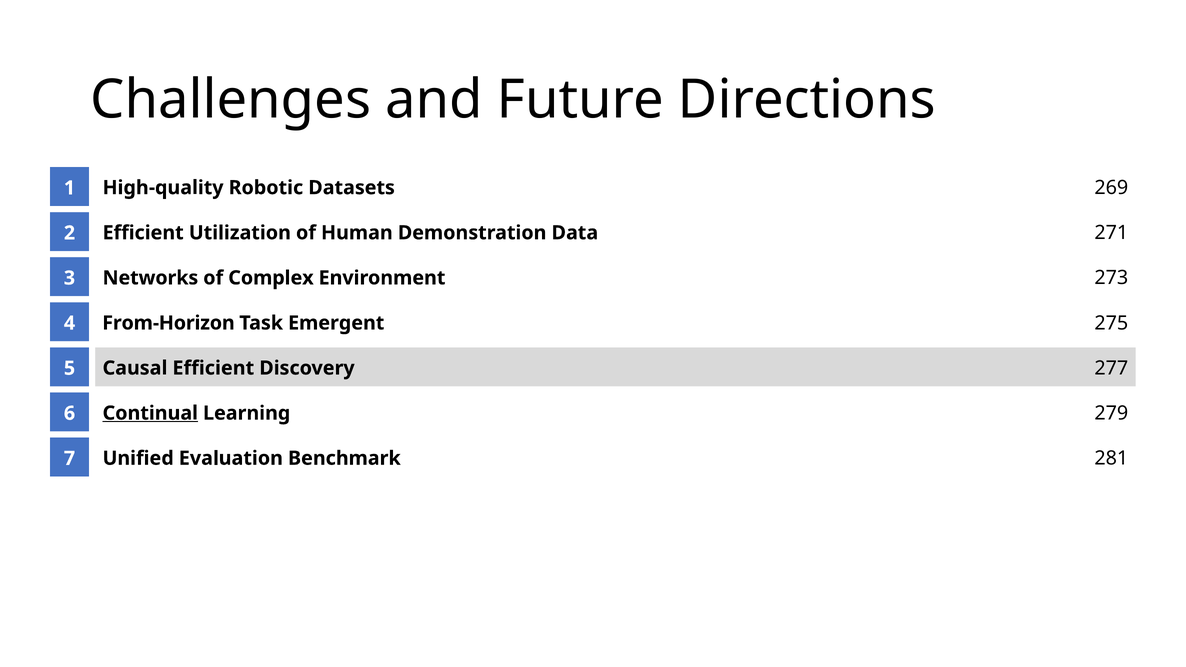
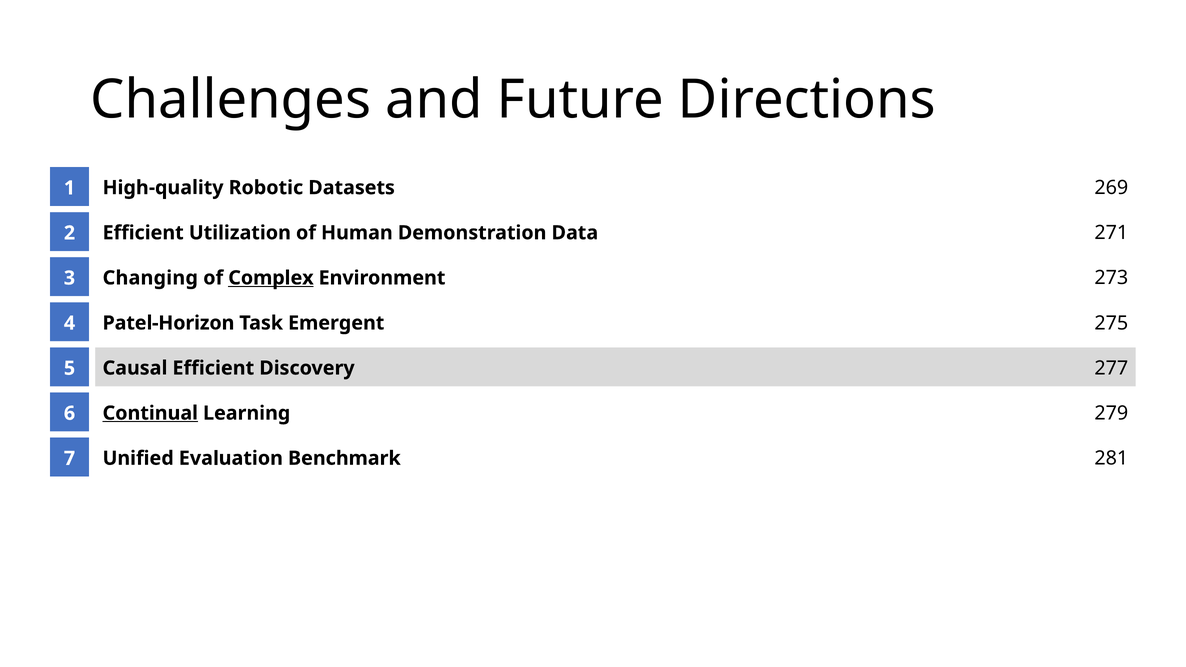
Networks: Networks -> Changing (150, 278)
Complex underline: none -> present (271, 278)
From-Horizon: From-Horizon -> Patel-Horizon (168, 323)
